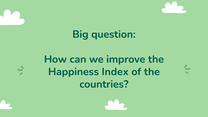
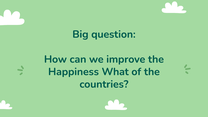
Index: Index -> What (115, 72)
